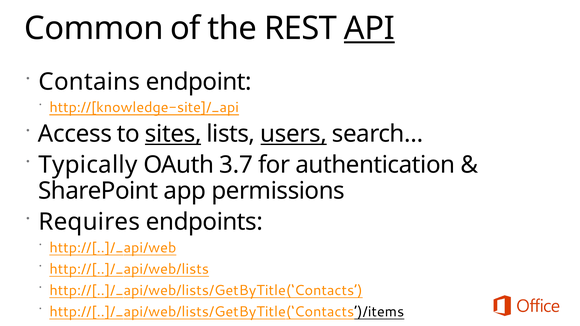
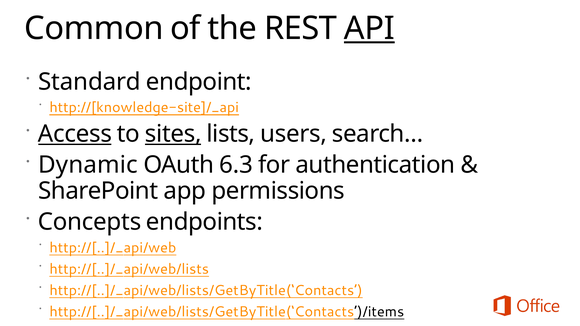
Contains: Contains -> Standard (89, 82)
Access underline: none -> present (75, 134)
users underline: present -> none (294, 134)
Typically: Typically -> Dynamic (88, 165)
3.7: 3.7 -> 6.3 (236, 165)
Requires: Requires -> Concepts (90, 222)
